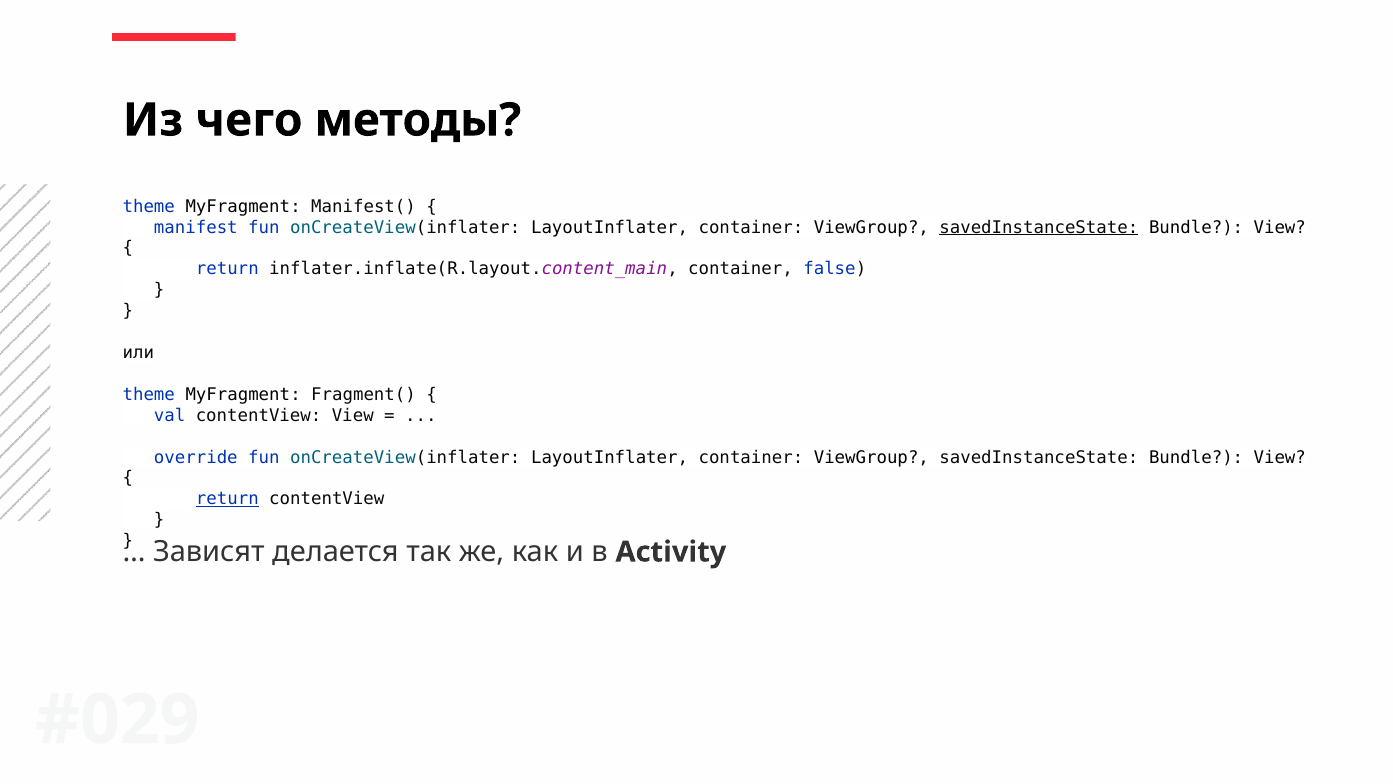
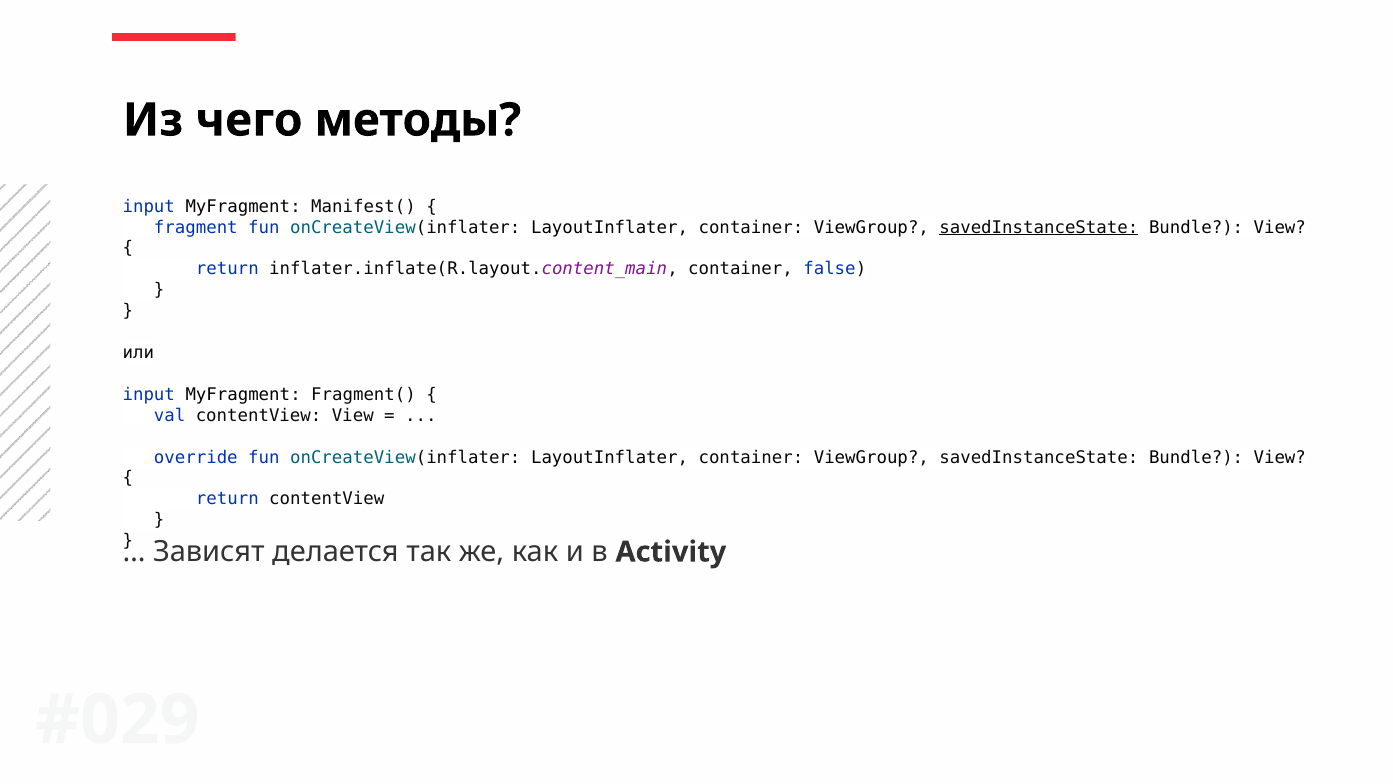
theme: theme -> input (149, 206)
manifest: manifest -> fragment (196, 227)
theme: theme -> input (149, 394)
return underline: present -> none (227, 499)
